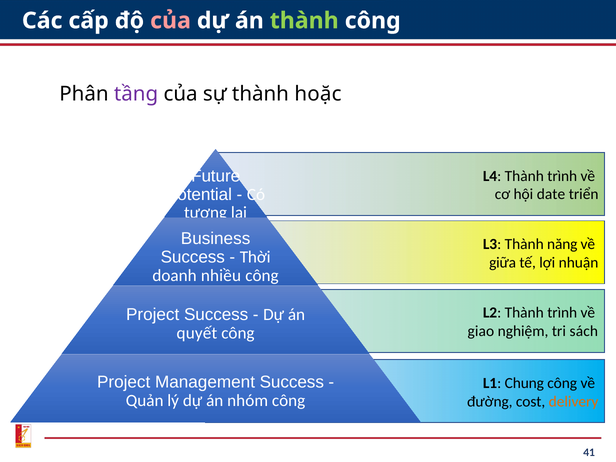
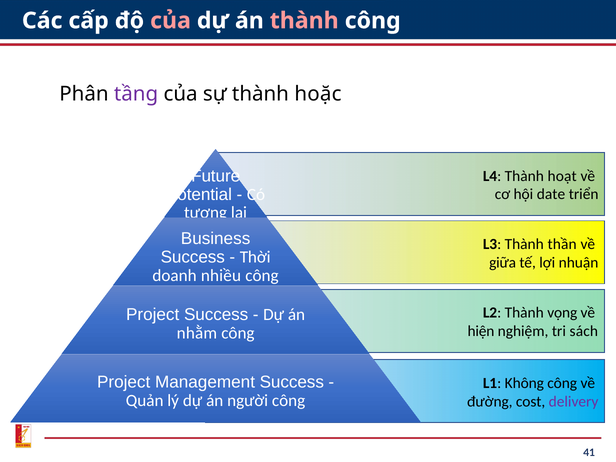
thành colour: light green -> pink (304, 21)
L4 Thành trình: trình -> hoạt (562, 176)
năng: năng -> thần (562, 244)
L2 Thành trình: trình -> vọng (562, 313)
giao: giao -> hiện (481, 331)
quyết: quyết -> nhằm (197, 333)
Chung: Chung -> Không (524, 383)
nhóm: nhóm -> người (248, 400)
delivery colour: orange -> purple (574, 401)
